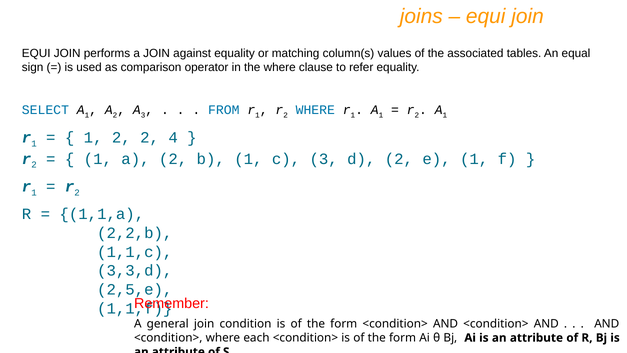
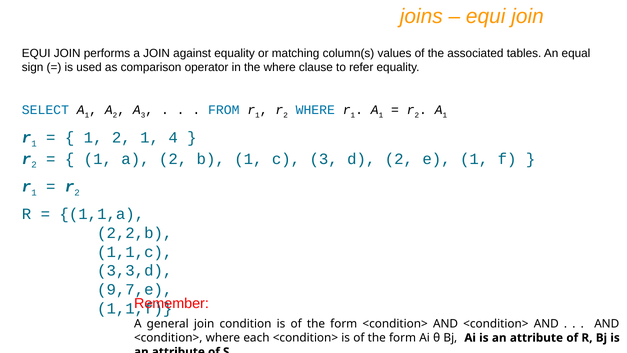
2 2: 2 -> 1 (150, 137)
2,5,e: 2,5,e -> 9,7,e (135, 289)
